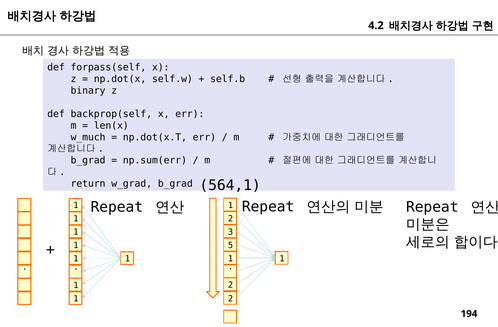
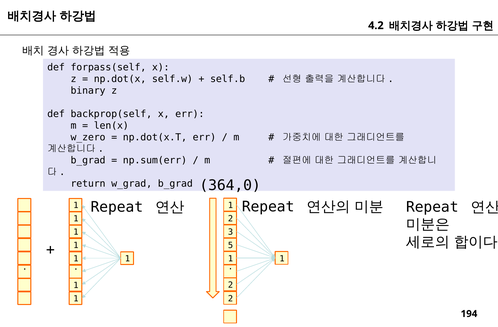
w_much: w_much -> w_zero (88, 137)
564,1: 564,1 -> 364,0 (230, 186)
